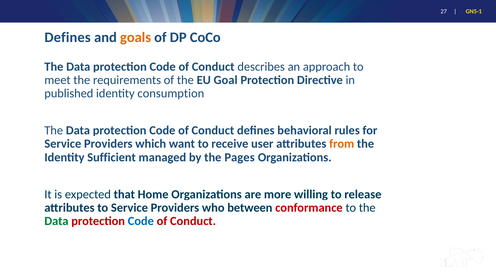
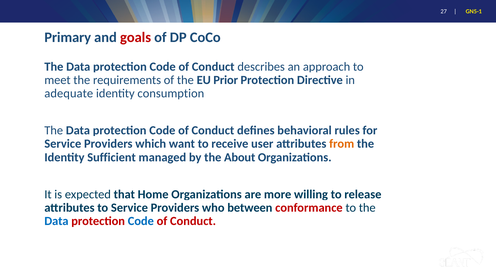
Defines: Defines -> Primary (68, 37)
goals colour: orange -> red (136, 37)
Goal: Goal -> Prior (226, 80)
published: published -> adequate (69, 93)
Pages: Pages -> About (240, 157)
Data colour: green -> blue (56, 221)
